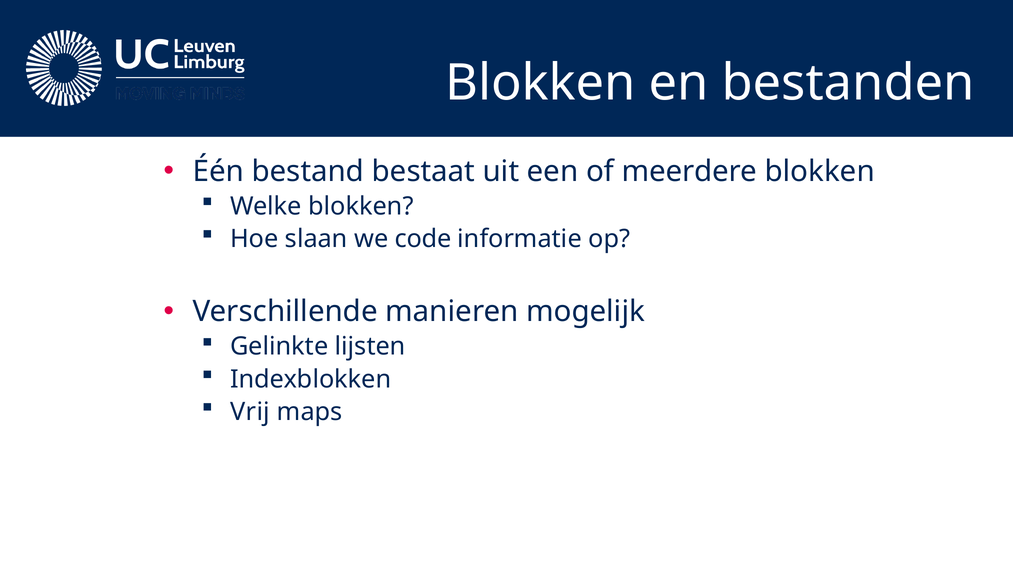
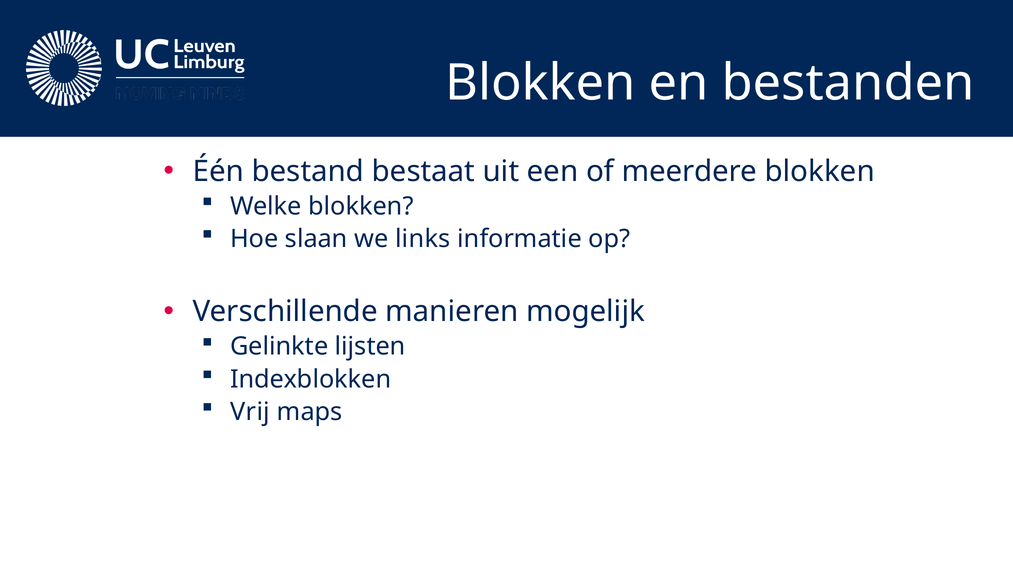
code: code -> links (423, 239)
